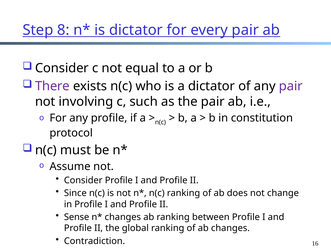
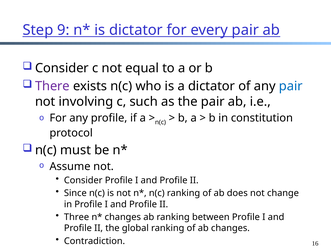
8: 8 -> 9 (63, 30)
pair colour: purple -> blue (291, 86)
Sense: Sense -> Three (77, 217)
